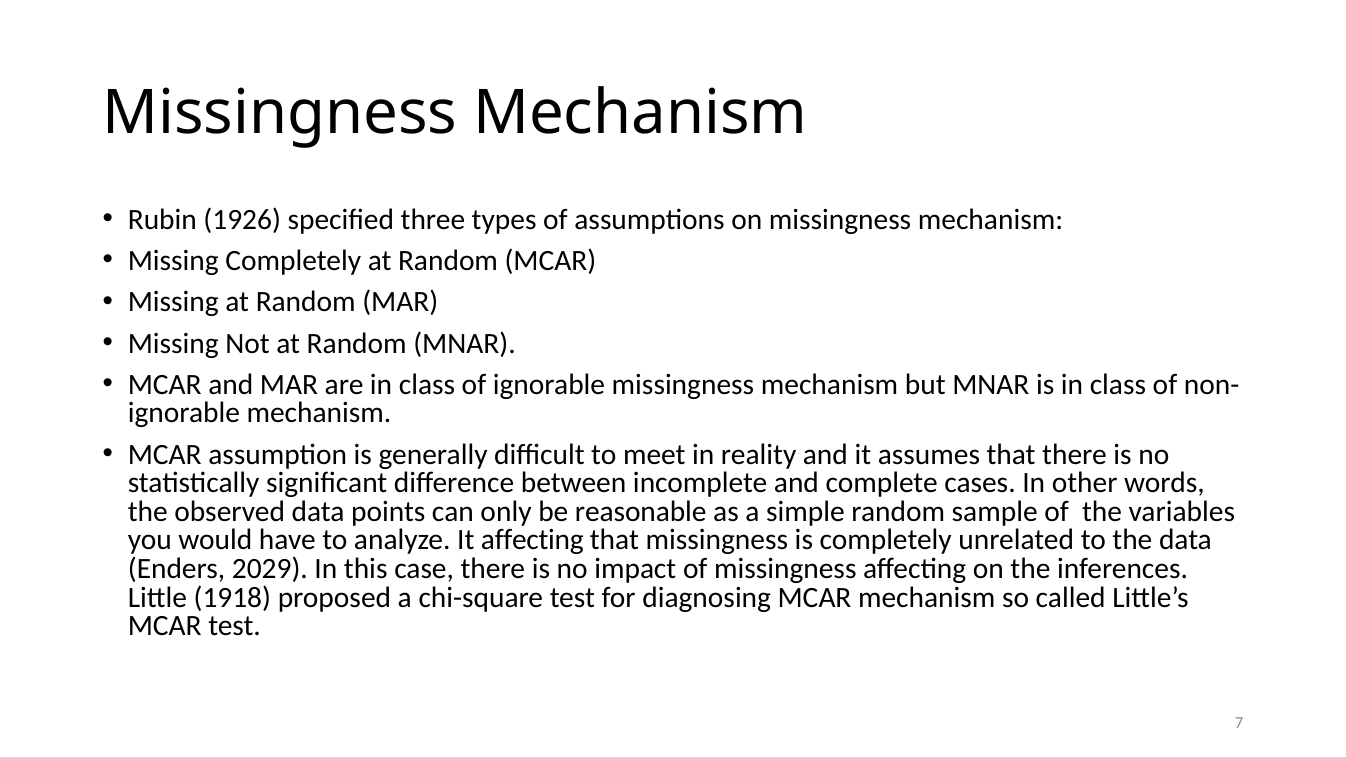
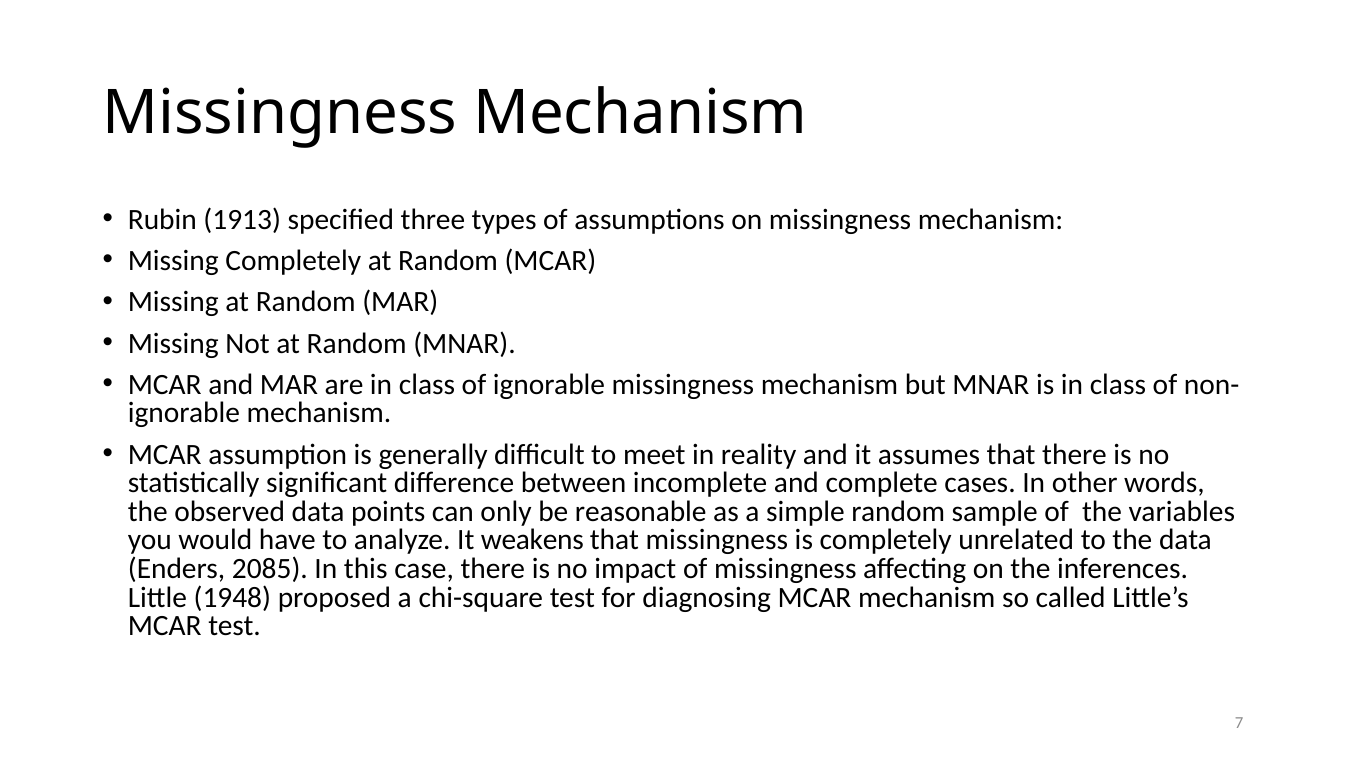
1926: 1926 -> 1913 (242, 220)
It affecting: affecting -> weakens (532, 540)
2029: 2029 -> 2085 (270, 569)
1918: 1918 -> 1948 (232, 598)
